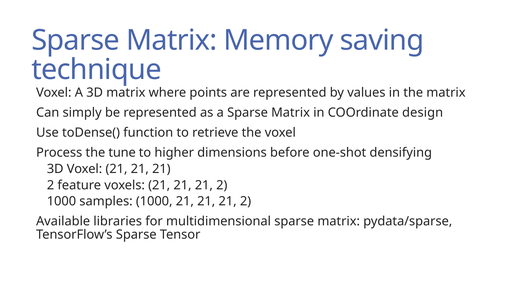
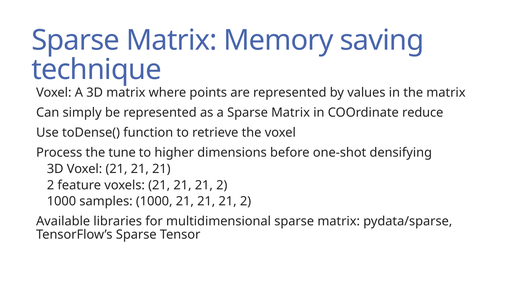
design: design -> reduce (423, 113)
